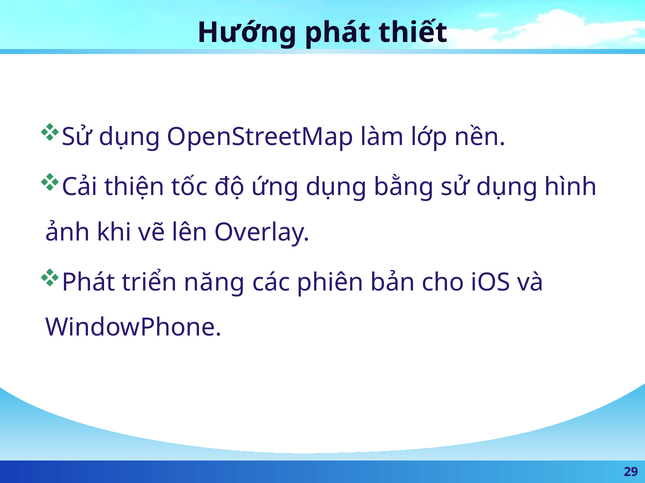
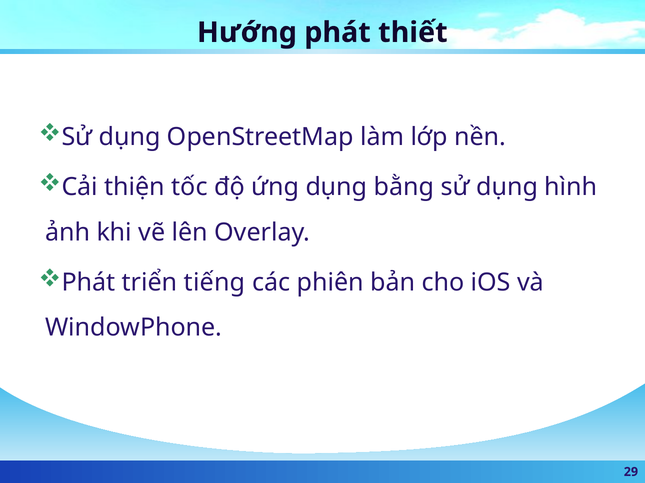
năng: năng -> tiếng (215, 283)
